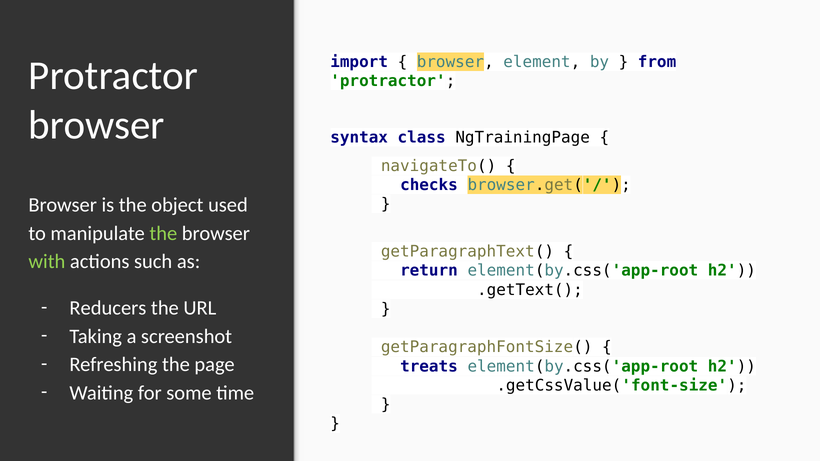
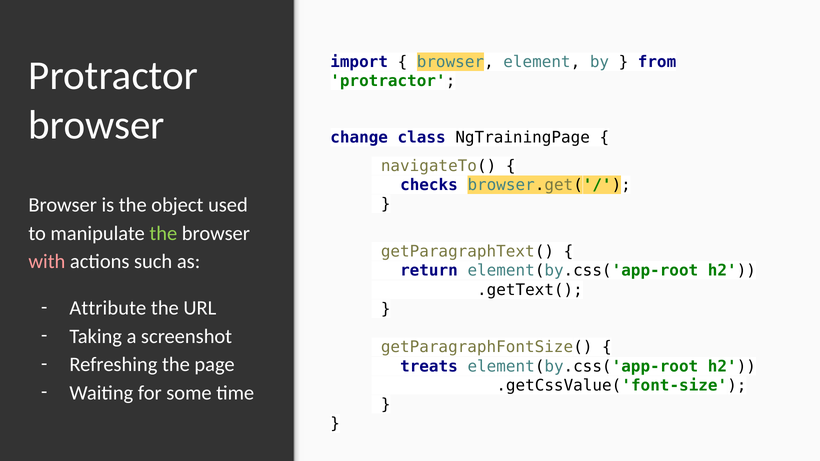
syntax: syntax -> change (359, 138)
with colour: light green -> pink (47, 262)
Reducers: Reducers -> Attribute (108, 308)
